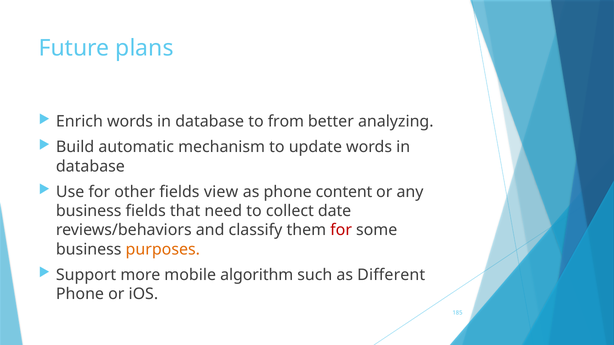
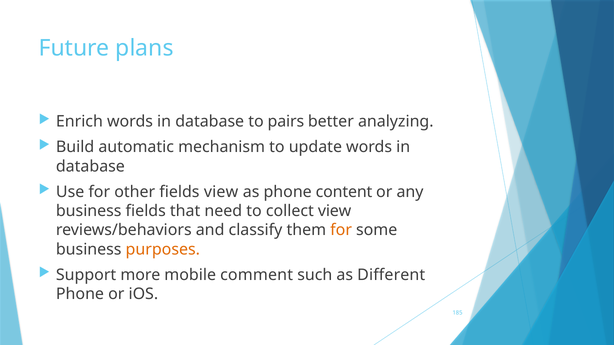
from: from -> pairs (286, 122)
collect date: date -> view (335, 211)
for colour: red -> orange (341, 230)
algorithm: algorithm -> comment (257, 275)
